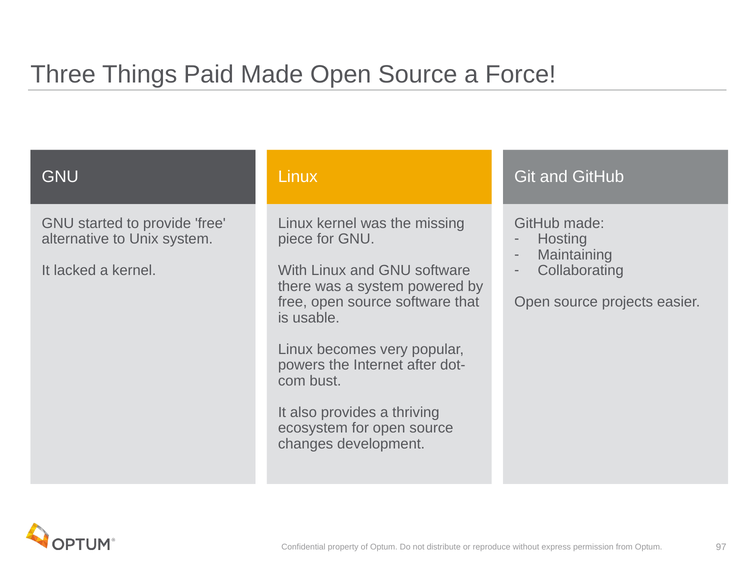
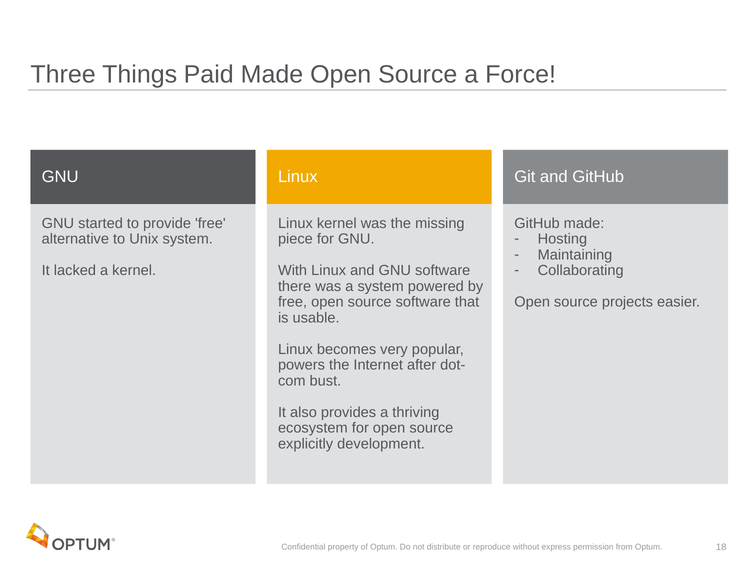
changes: changes -> explicitly (306, 444)
97: 97 -> 18 (721, 548)
